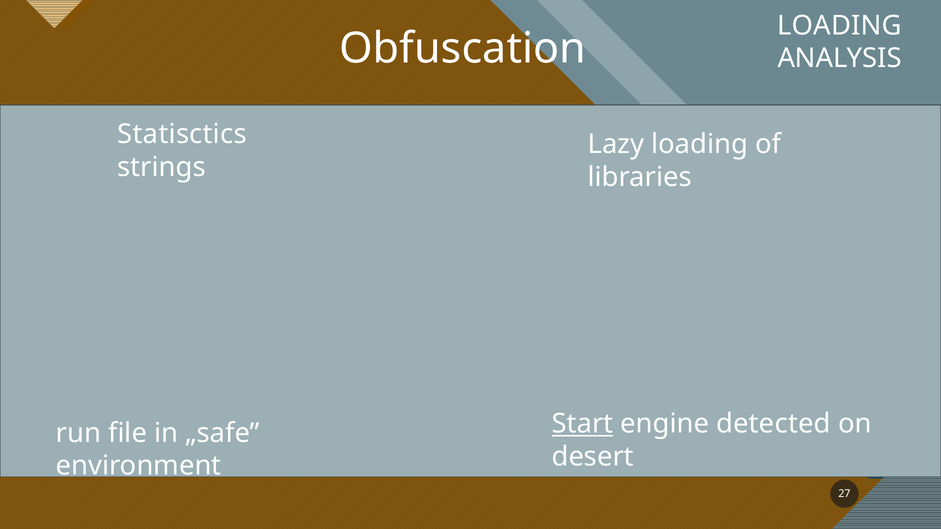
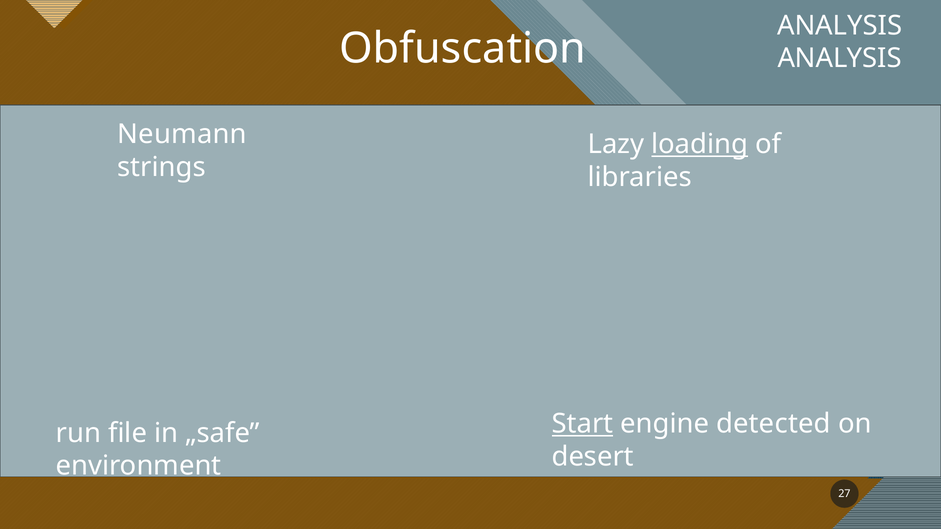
LOADING: LOADING -> ANALYSIS (840, 26)
Statisctics: Statisctics -> Neumann (182, 134)
loading underline: none -> present (700, 144)
